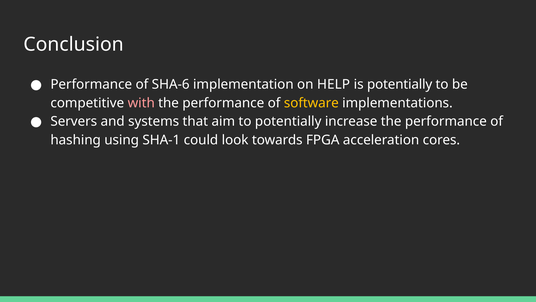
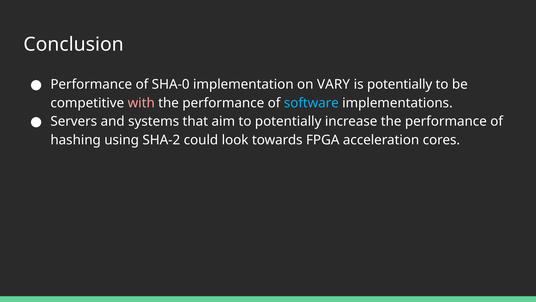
SHA-6: SHA-6 -> SHA-0 (171, 84)
HELP: HELP -> VARY (334, 84)
software colour: yellow -> light blue (311, 103)
SHA-1: SHA-1 -> SHA-2 (161, 140)
